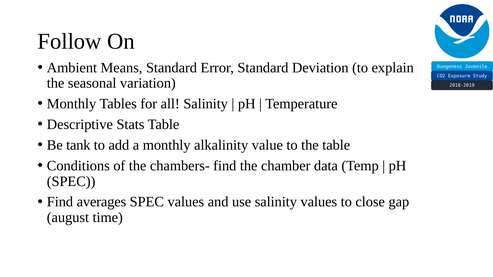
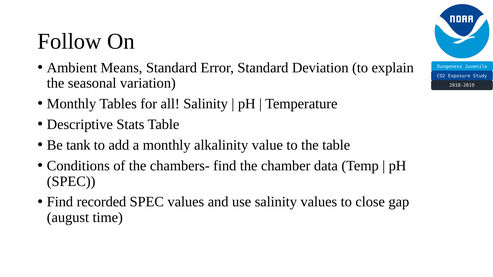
averages: averages -> recorded (101, 202)
